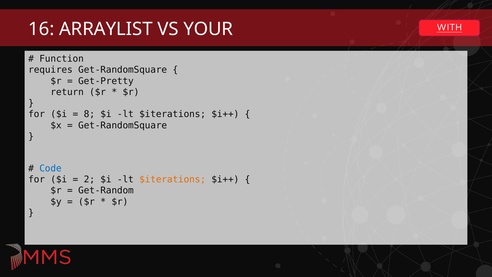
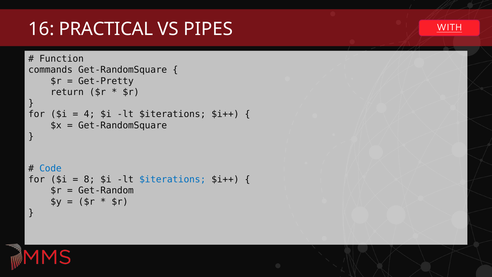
ARRAYLIST: ARRAYLIST -> PRACTICAL (106, 29)
YOUR: YOUR -> PIPES (208, 29)
requires: requires -> commands (50, 70)
8: 8 -> 4 (89, 114)
2: 2 -> 8 (89, 179)
$iterations colour: orange -> blue (173, 179)
